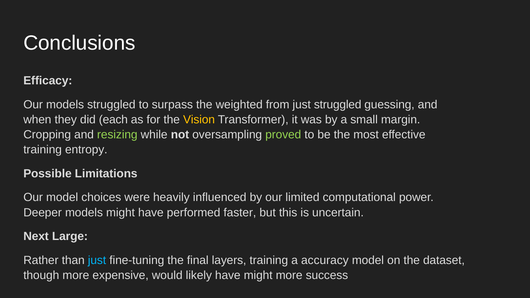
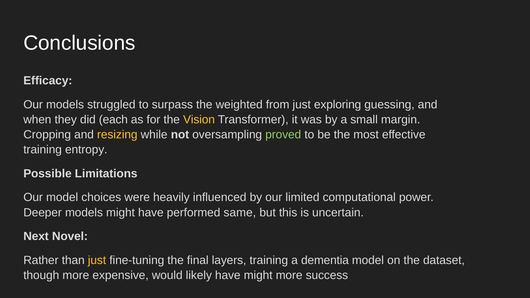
just struggled: struggled -> exploring (338, 105)
resizing colour: light green -> yellow (117, 135)
faster: faster -> same (240, 213)
Large: Large -> Novel (70, 236)
just colour: light blue -> yellow (97, 260)
accuracy: accuracy -> dementia (325, 260)
